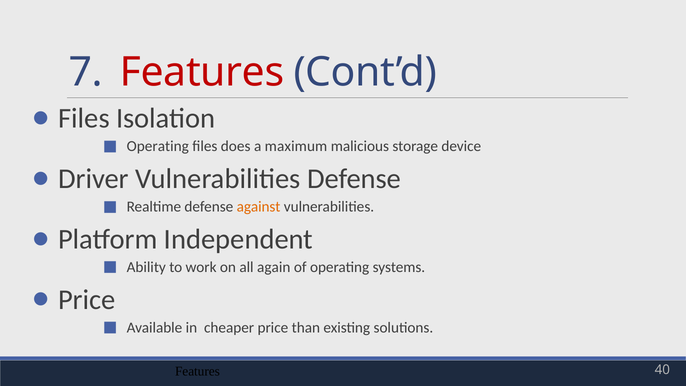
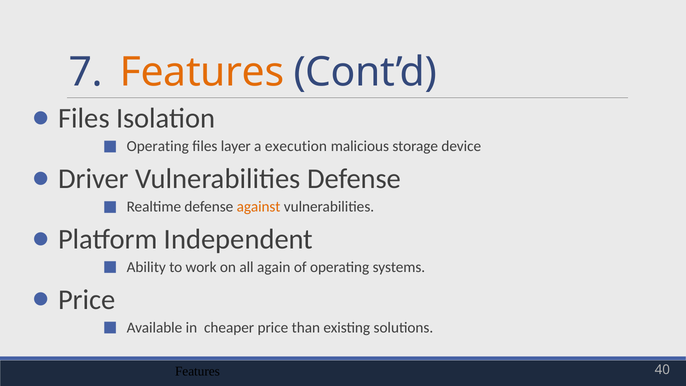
Features colour: red -> orange (202, 72)
does: does -> layer (236, 146)
maximum: maximum -> execution (296, 146)
